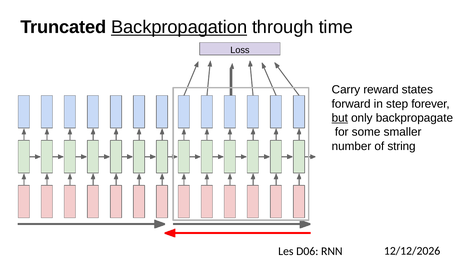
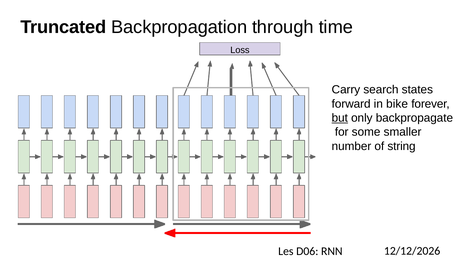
Backpropagation underline: present -> none (179, 27)
reward: reward -> search (381, 89)
step: step -> bike (397, 104)
